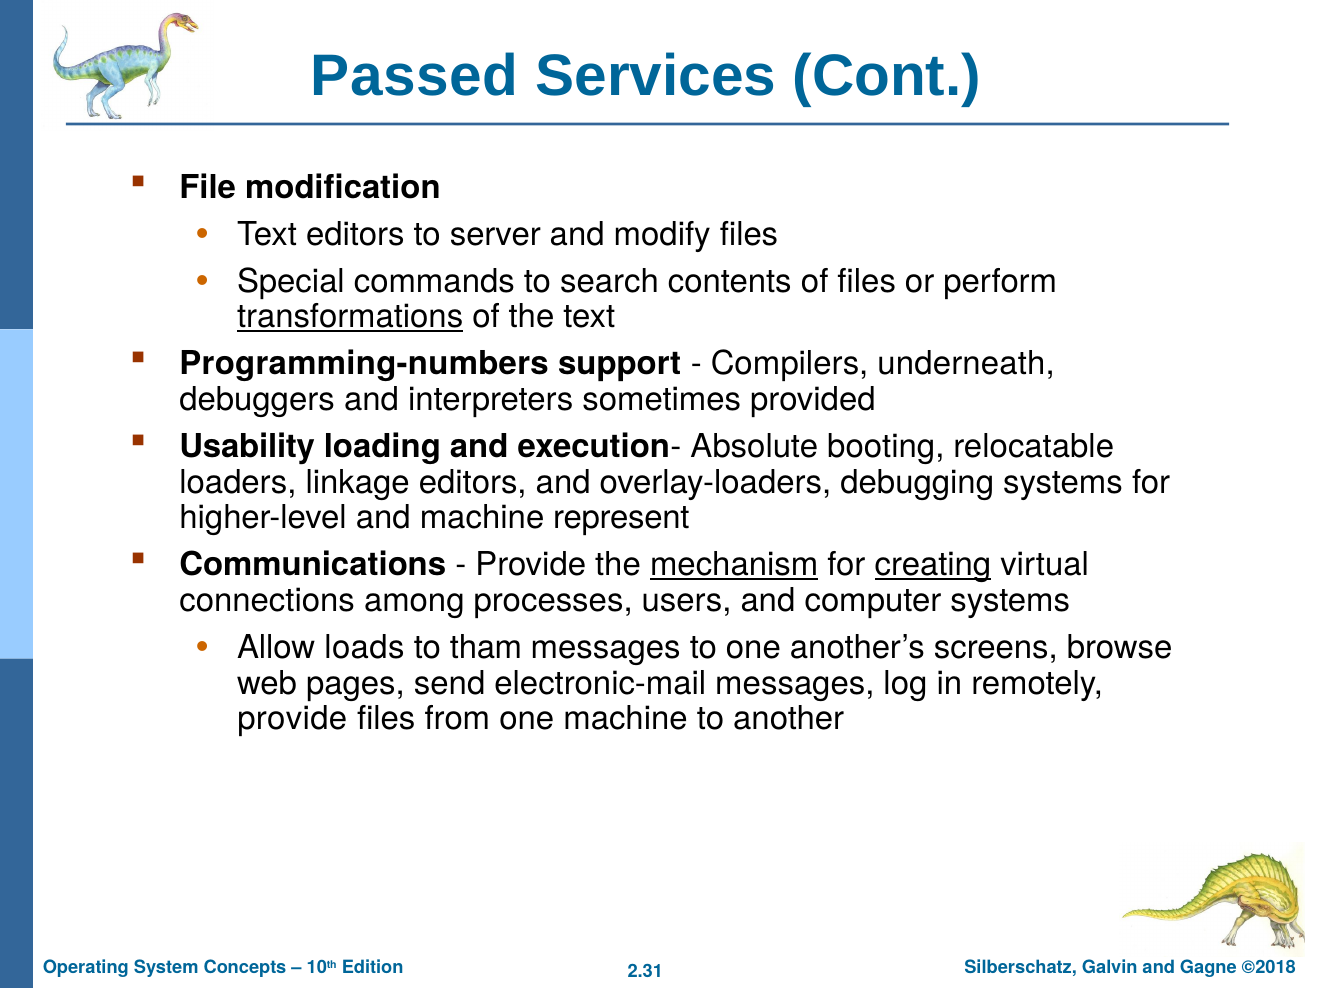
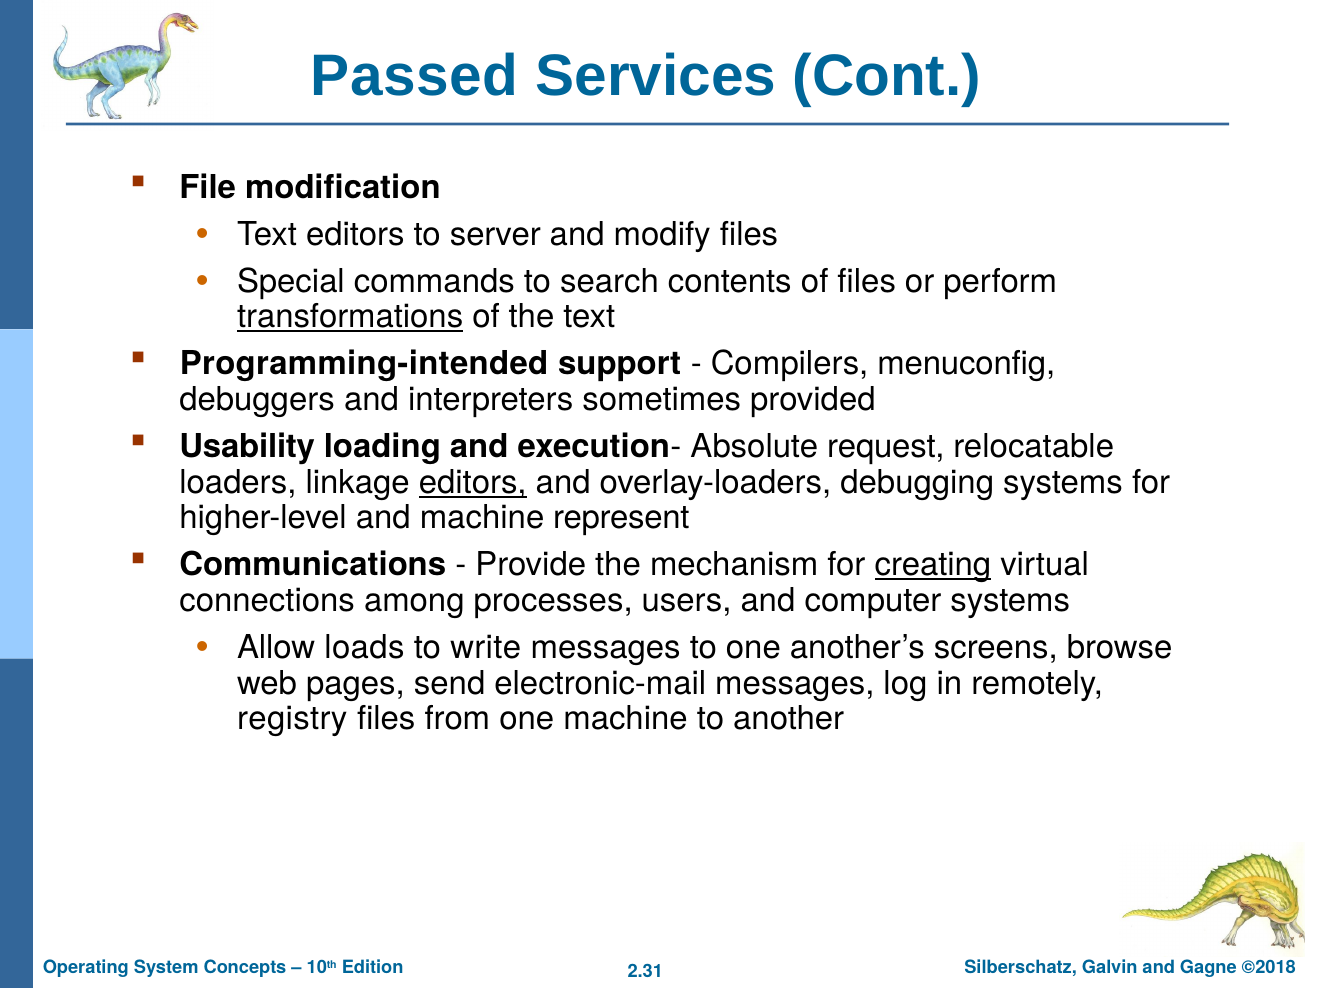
Programming-numbers: Programming-numbers -> Programming-intended (364, 364)
underneath: underneath -> menuconfig (966, 364)
booting: booting -> request (886, 447)
editors underline: none -> present (473, 482)
mechanism underline: present -> none (734, 565)
tham: tham -> write (486, 648)
provide: provide -> registry (292, 719)
